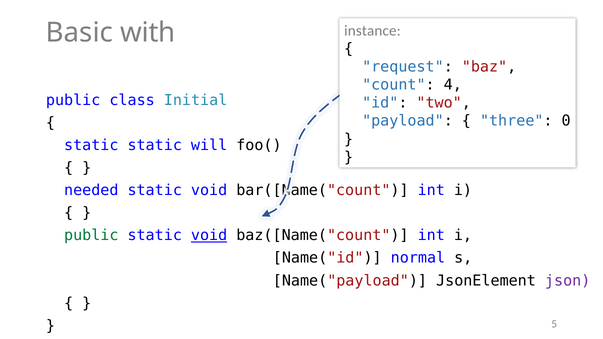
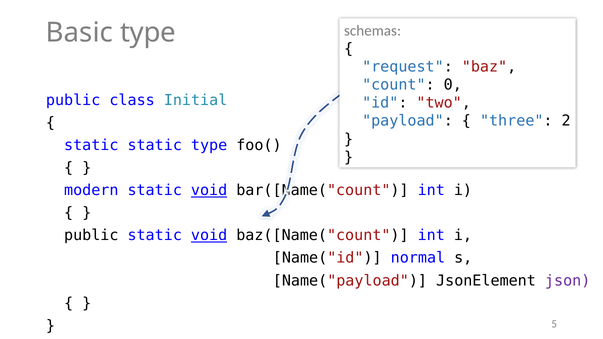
instance: instance -> schemas (373, 31)
Basic with: with -> type (148, 33)
4: 4 -> 0 (453, 85)
0: 0 -> 2 (566, 121)
static will: will -> type (209, 145)
needed: needed -> modern (91, 190)
void underline: none -> present (209, 190)
public colour: green -> black (91, 236)
